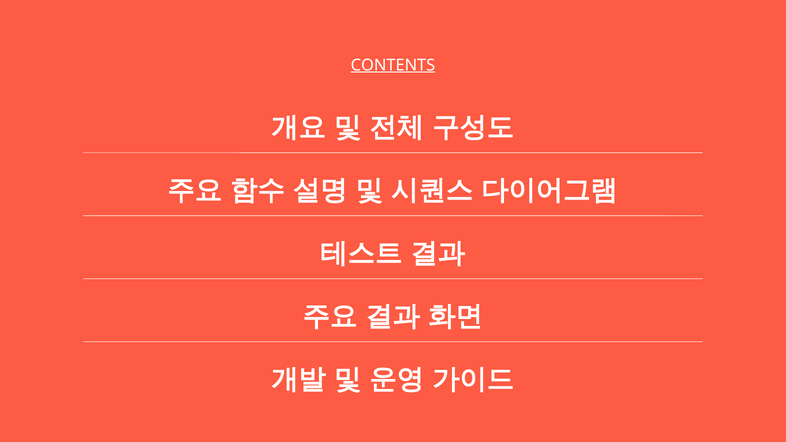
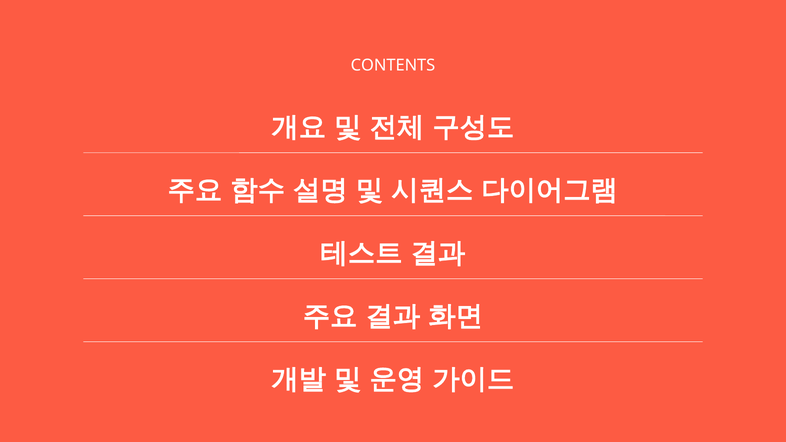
CONTENTS underline: present -> none (393, 65)
